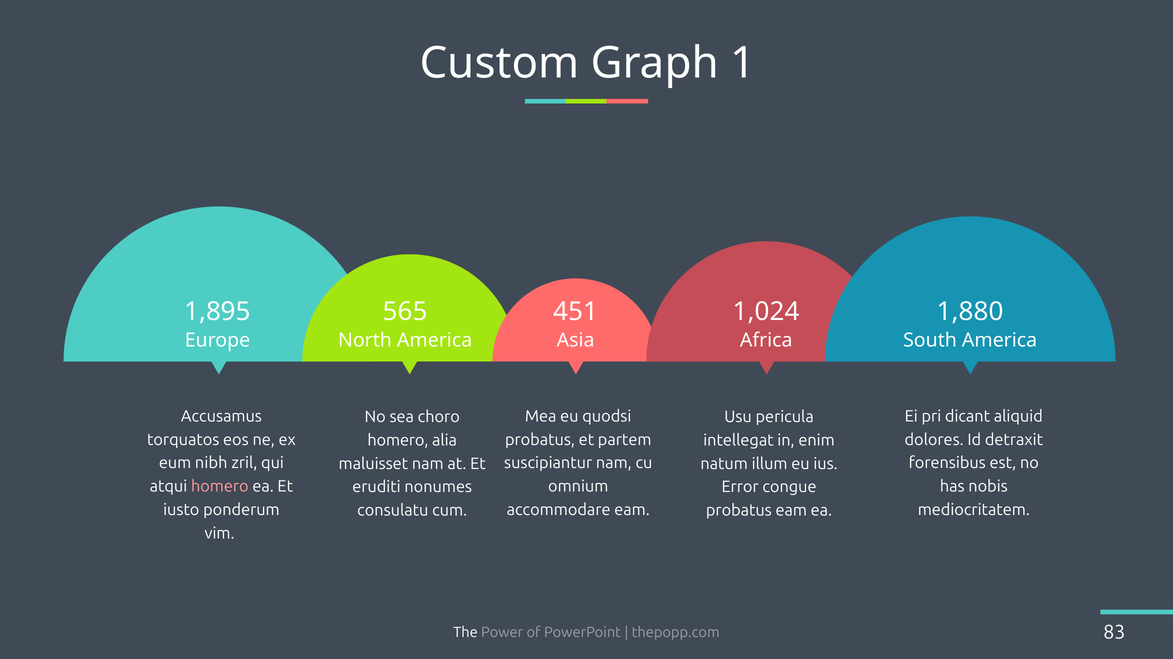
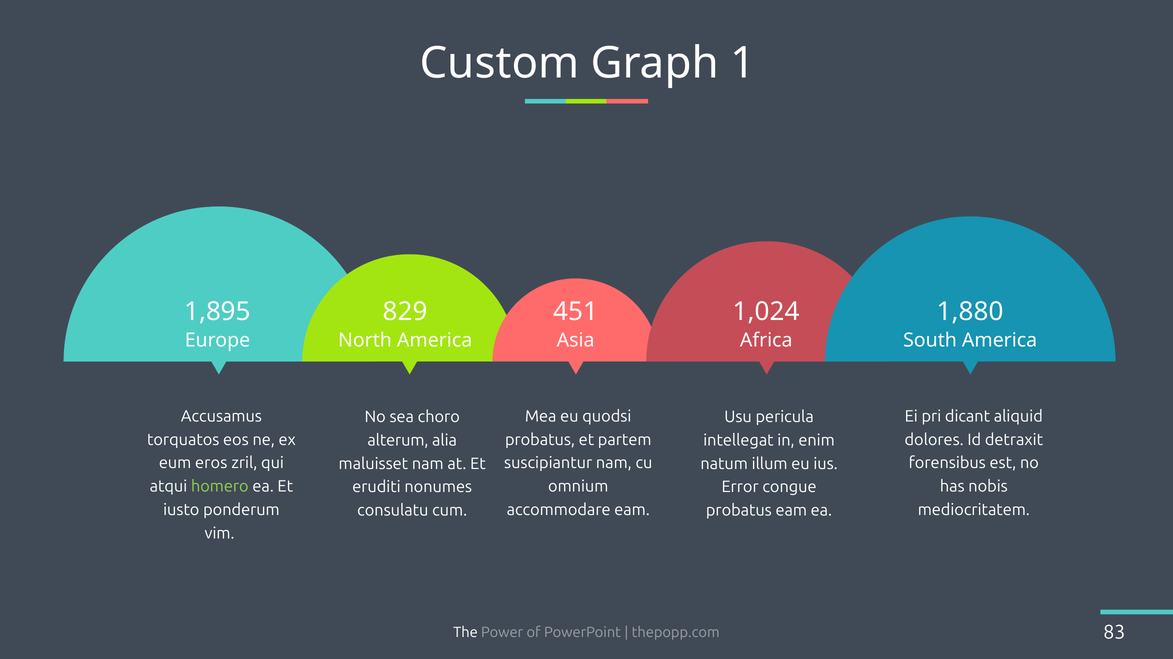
565: 565 -> 829 (405, 312)
homero: homero -> alterum (398, 441)
nibh: nibh -> eros (211, 464)
homero colour: pink -> light green (220, 487)
